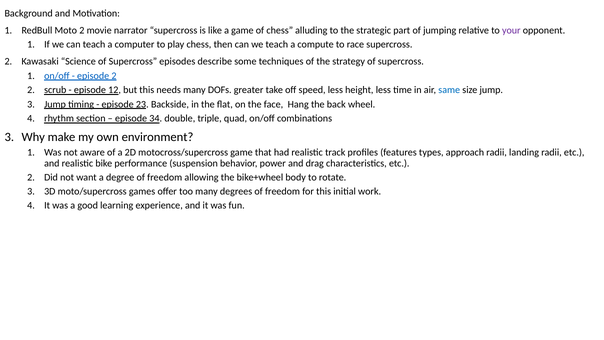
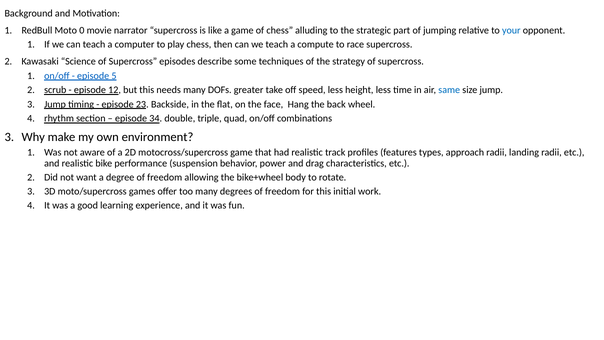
Moto 2: 2 -> 0 (82, 30)
your colour: purple -> blue (511, 30)
episode 2: 2 -> 5 (114, 76)
